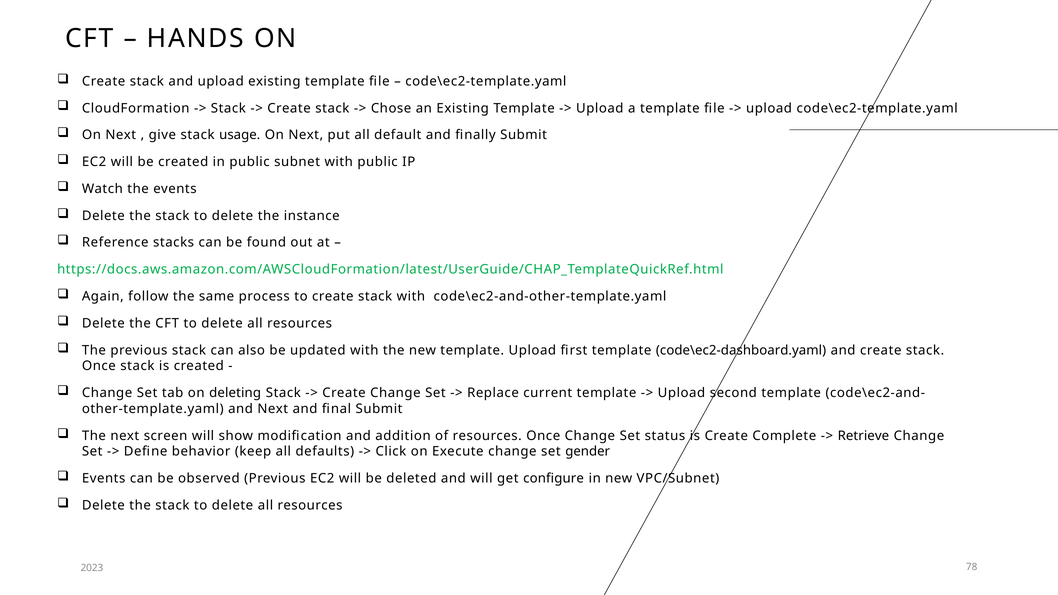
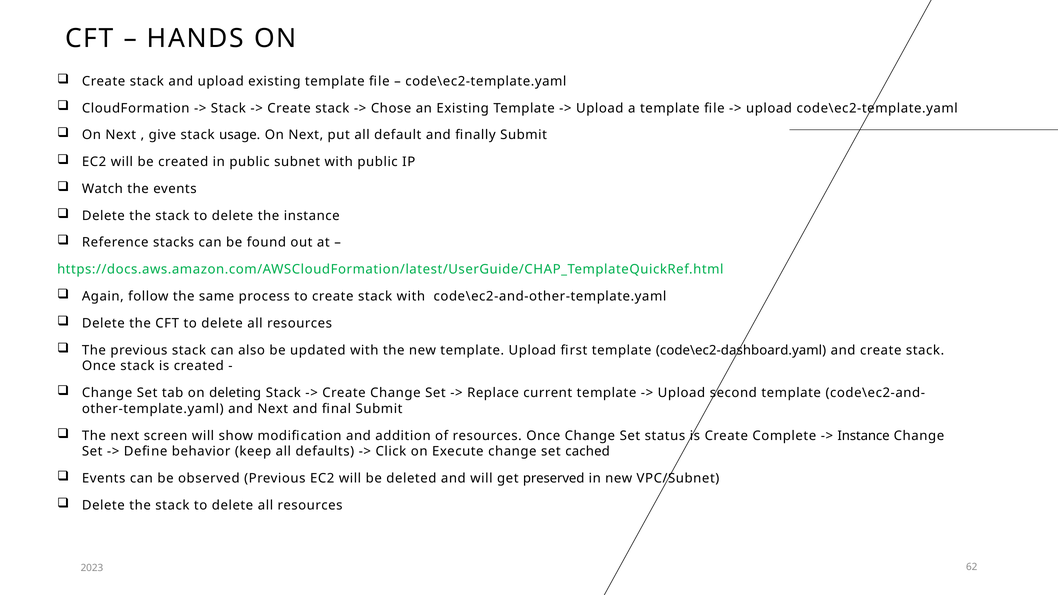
Retrieve: Retrieve -> Instance (864, 436)
gender: gender -> cached (588, 452)
configure: configure -> preserved (554, 479)
78: 78 -> 62 (972, 567)
